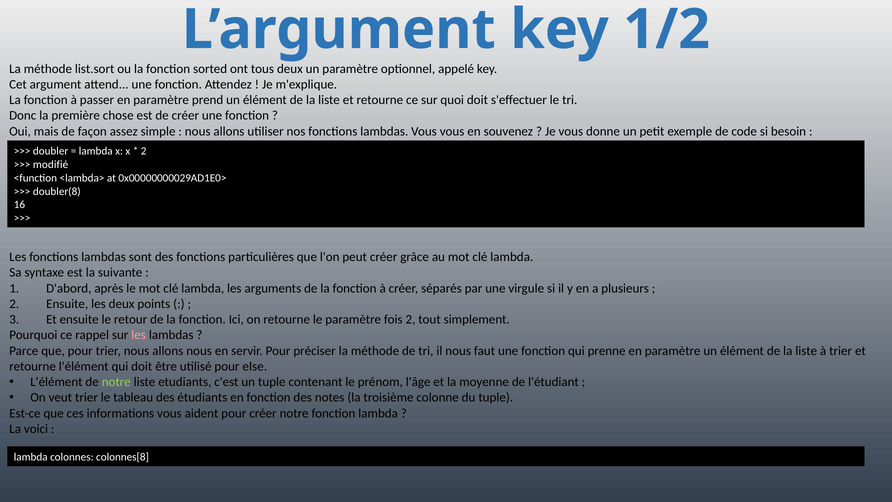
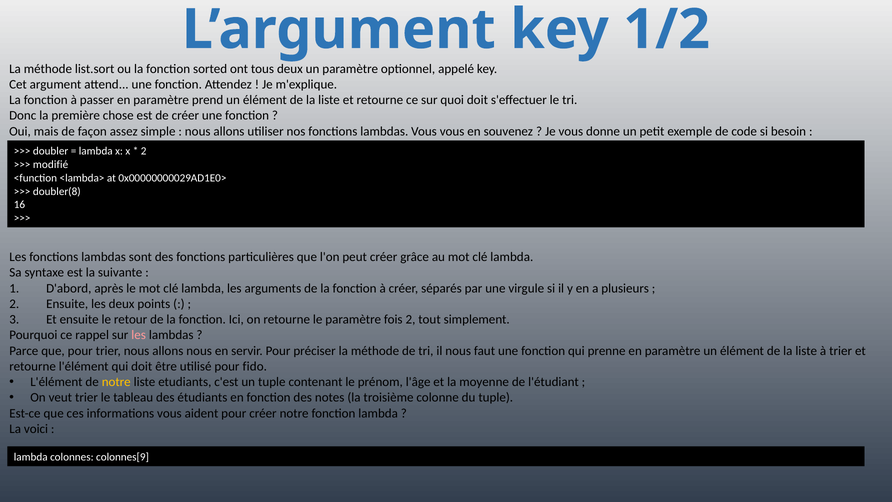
else: else -> fido (255, 366)
notre colour: light green -> yellow (116, 382)
colonnes[8: colonnes[8 -> colonnes[9 (123, 457)
